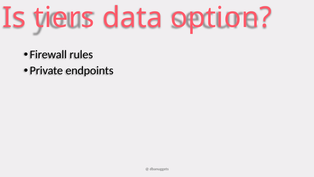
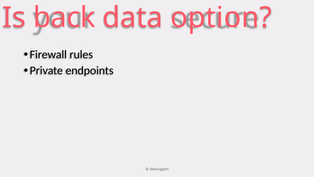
tiers: tiers -> back (64, 18)
